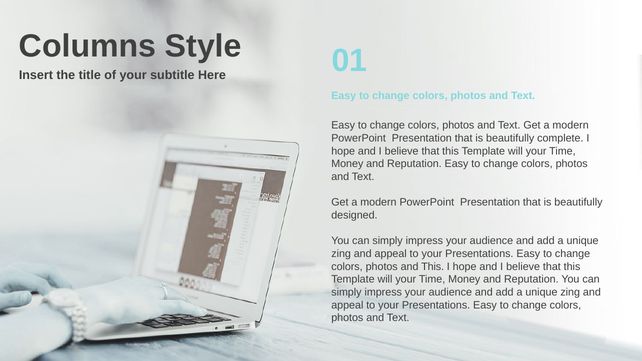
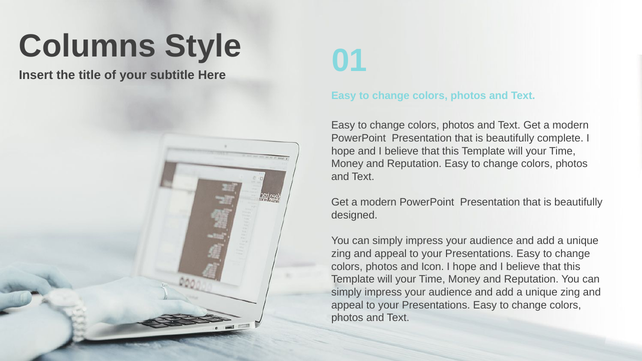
and This: This -> Icon (433, 267)
